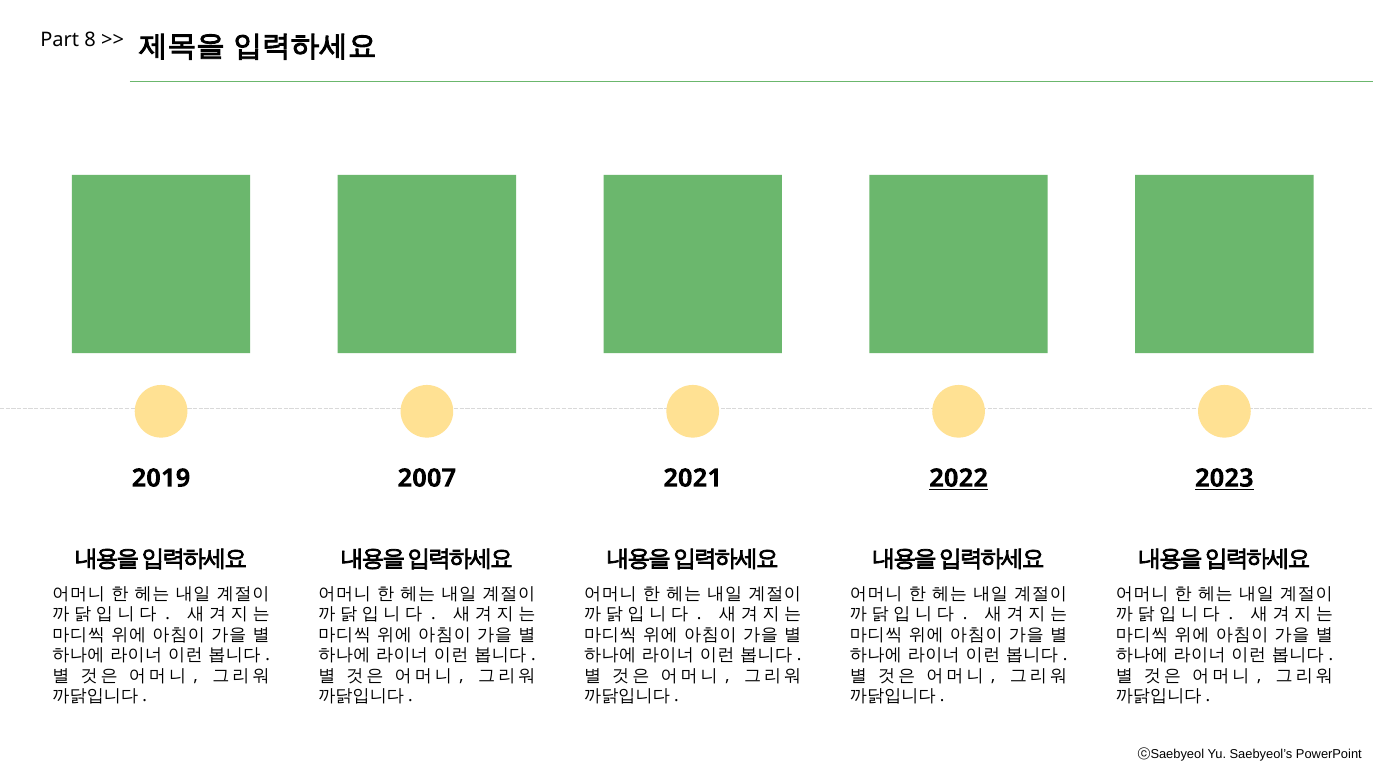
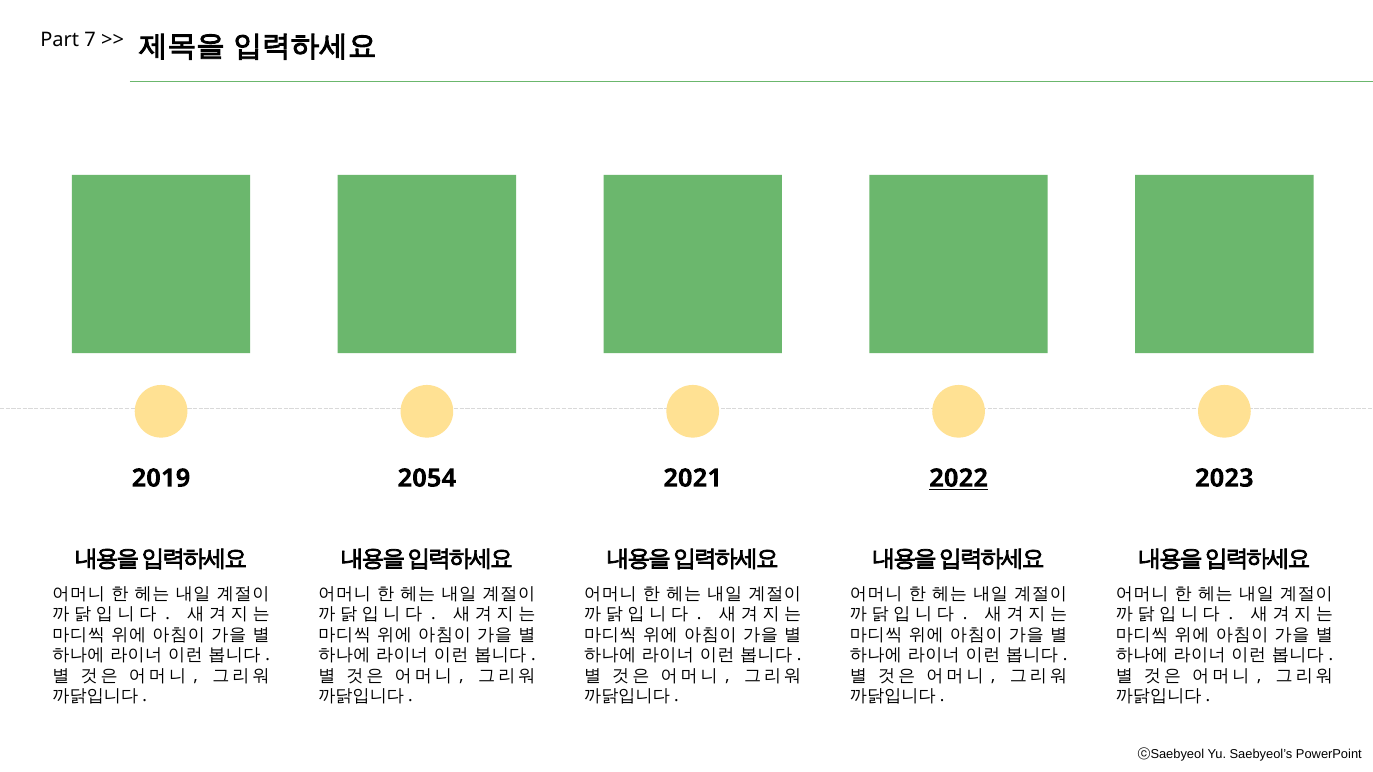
8: 8 -> 7 (90, 40)
2007: 2007 -> 2054 (427, 478)
2023 underline: present -> none (1224, 478)
